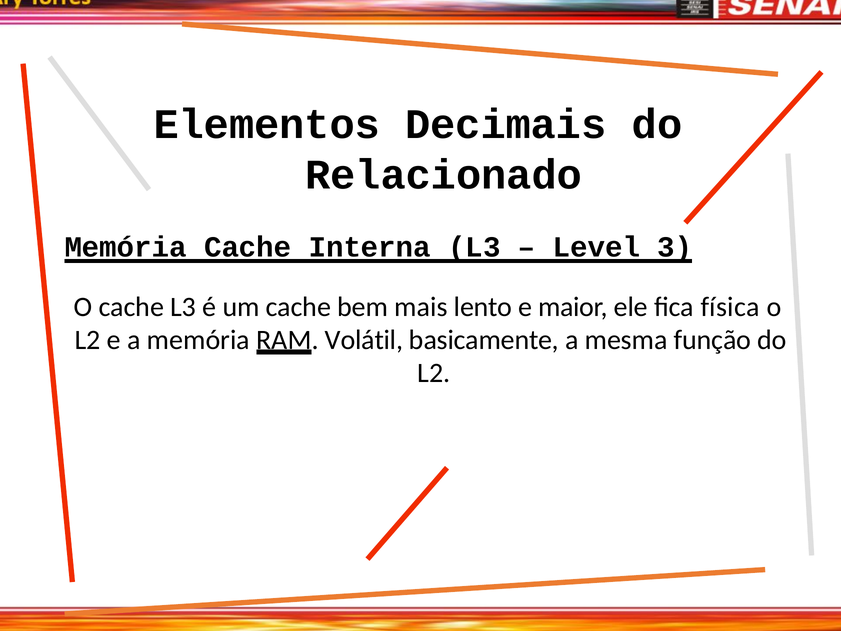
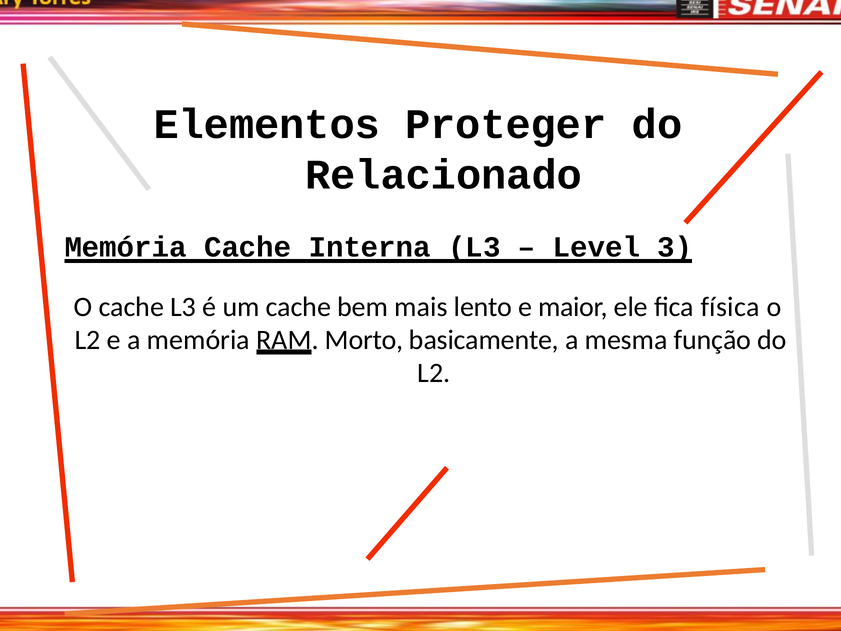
Decimais: Decimais -> Proteger (506, 124)
Volátil: Volátil -> Morto (364, 340)
